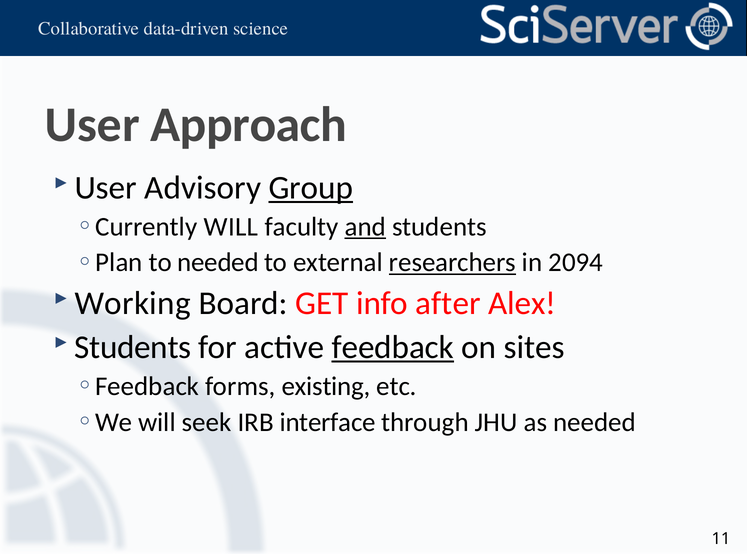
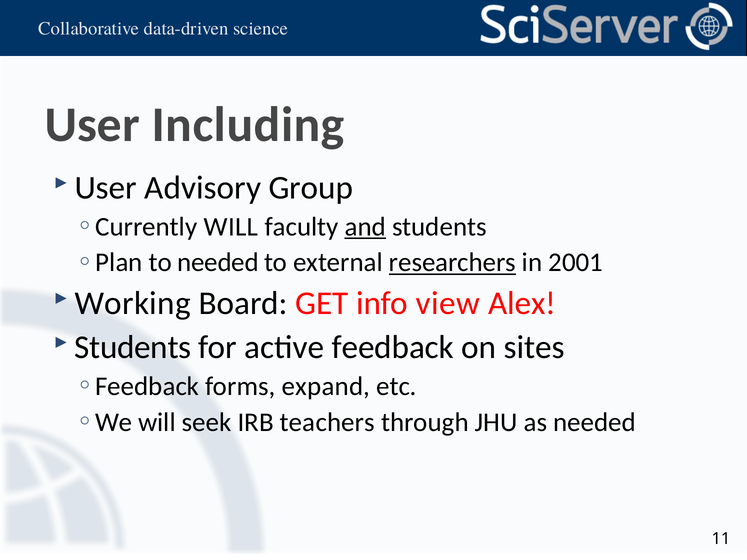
Approach: Approach -> Including (248, 125)
Group underline: present -> none (311, 188)
2094: 2094 -> 2001 (576, 263)
after: after -> view (448, 303)
feedback underline: present -> none (393, 347)
existing: existing -> expand (326, 387)
interface: interface -> teachers (327, 422)
